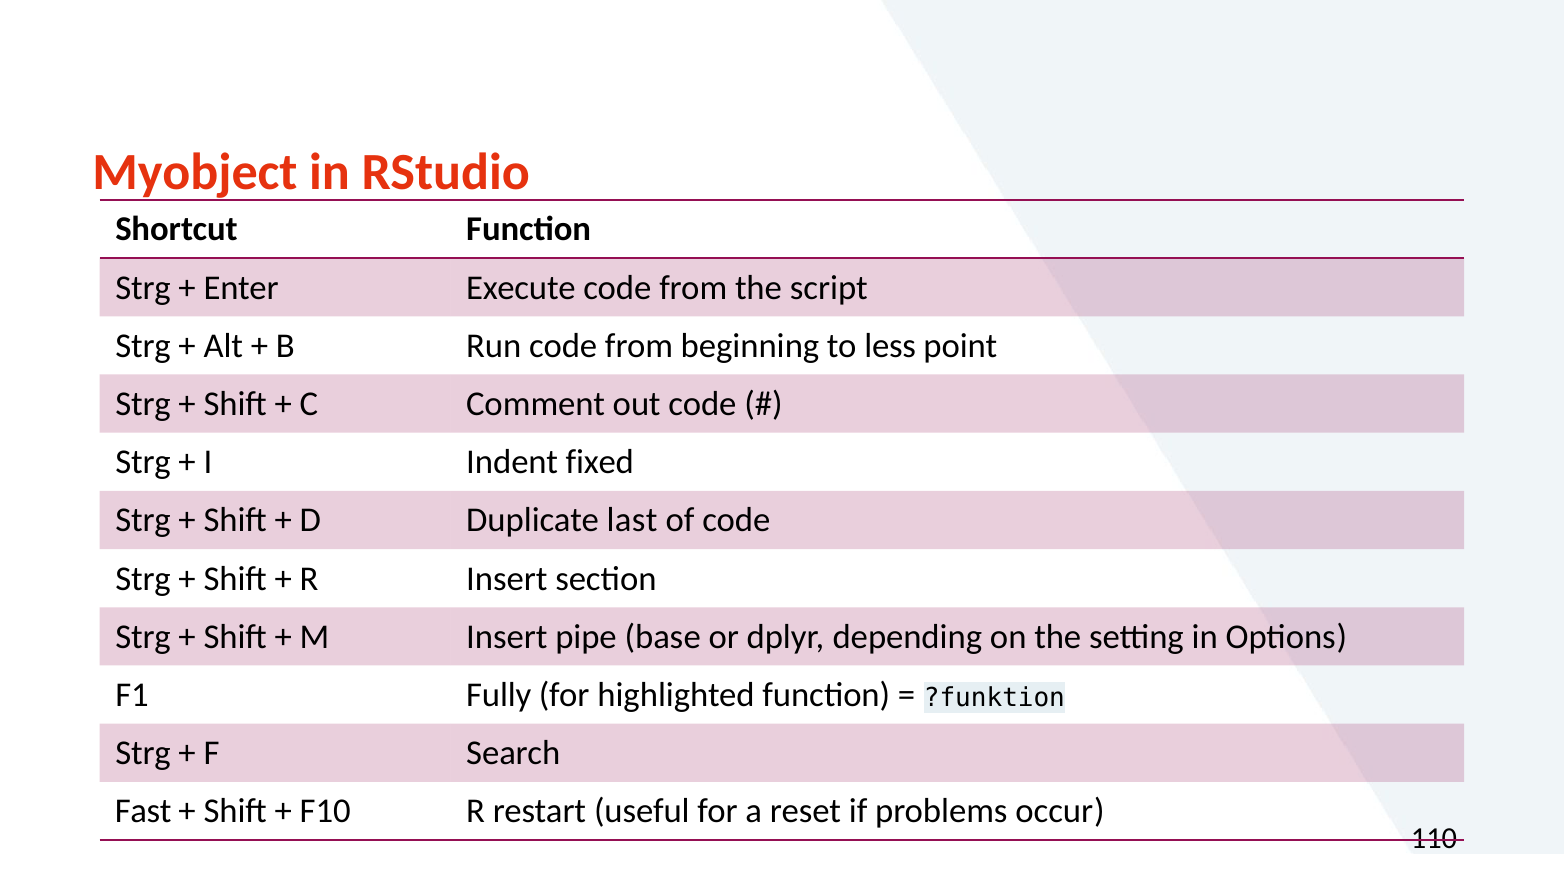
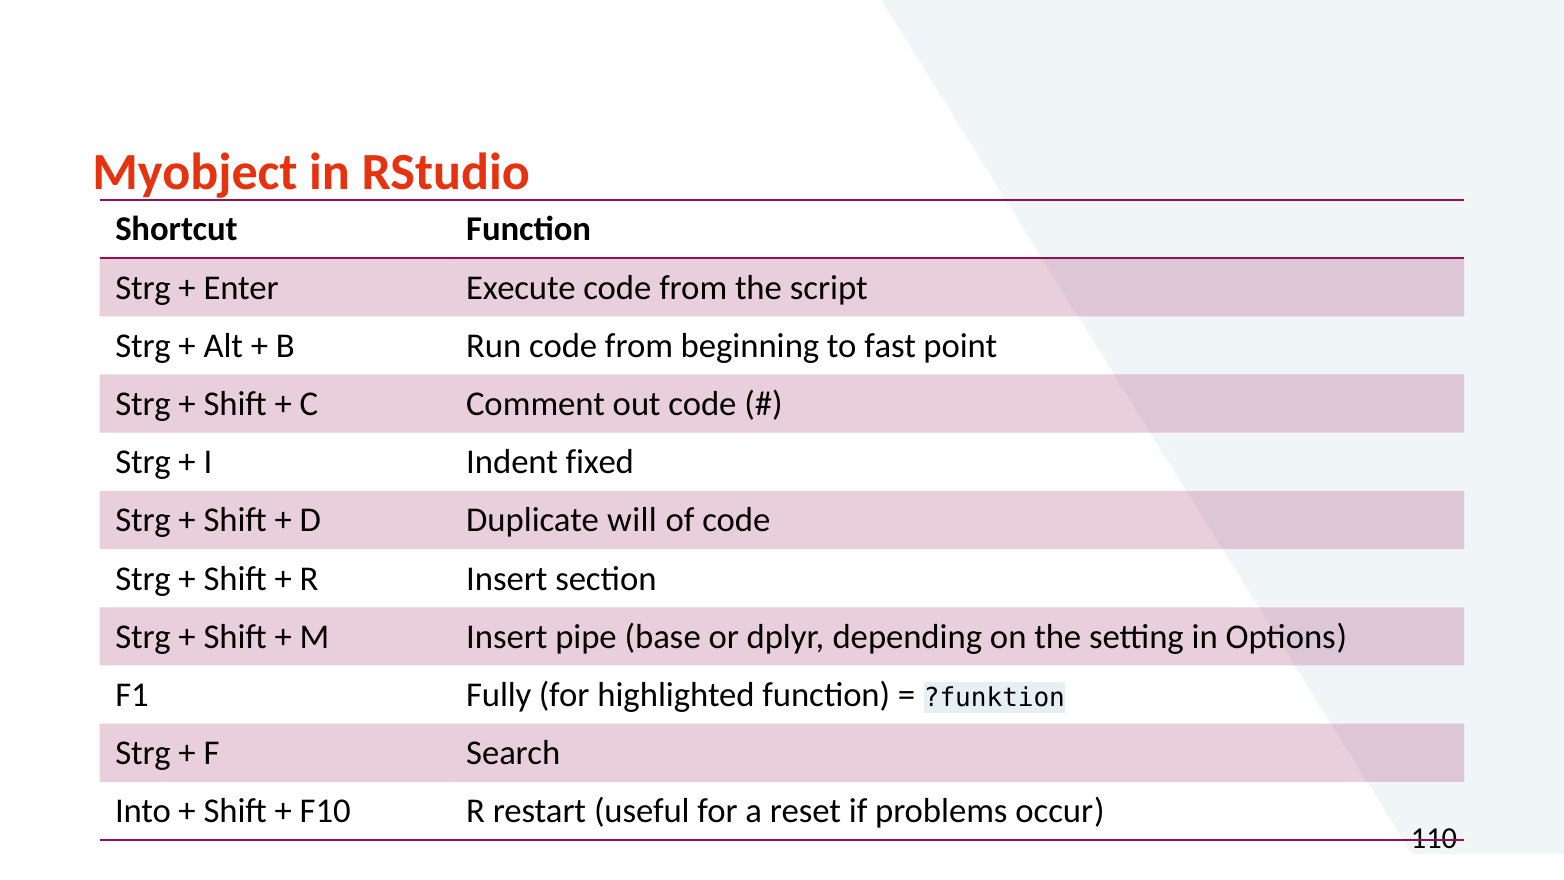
less: less -> fast (890, 346)
last: last -> will (632, 520)
Fast: Fast -> Into (143, 811)
